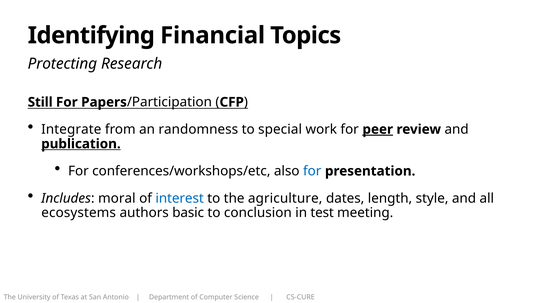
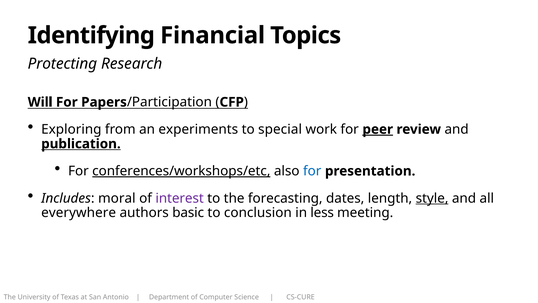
Still: Still -> Will (40, 102)
Integrate: Integrate -> Exploring (71, 129)
randomness: randomness -> experiments (198, 129)
conferences/workshops/etc underline: none -> present (181, 171)
interest colour: blue -> purple (180, 198)
agriculture: agriculture -> forecasting (285, 198)
style underline: none -> present (432, 198)
ecosystems: ecosystems -> everywhere (79, 213)
test: test -> less (322, 213)
